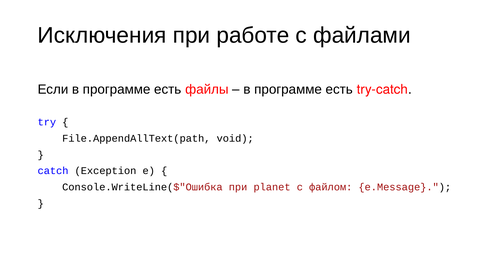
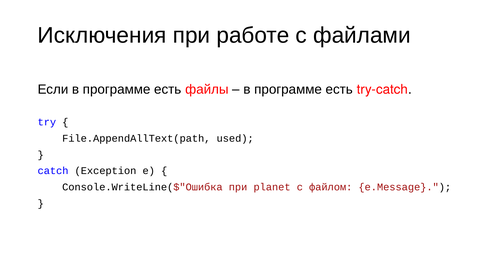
void: void -> used (235, 139)
